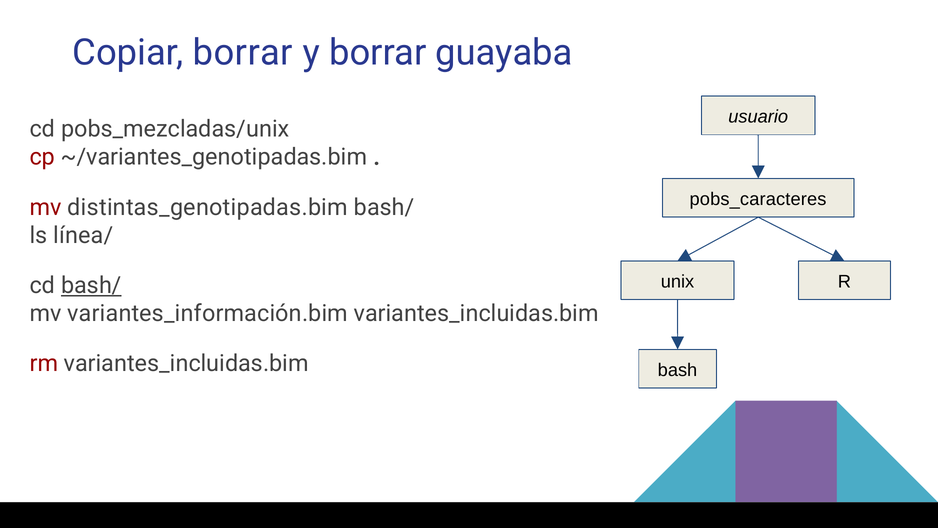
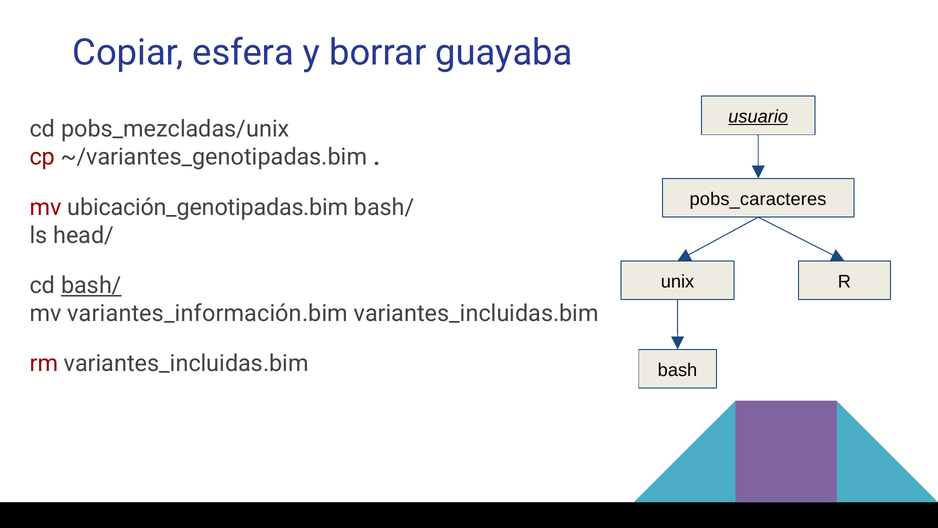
Copiar borrar: borrar -> esfera (243, 52)
usuario underline: none -> present (758, 117)
distintas_genotipadas.bim: distintas_genotipadas.bim -> ubicación_genotipadas.bim (208, 207)
línea/: línea/ -> head/ (84, 235)
